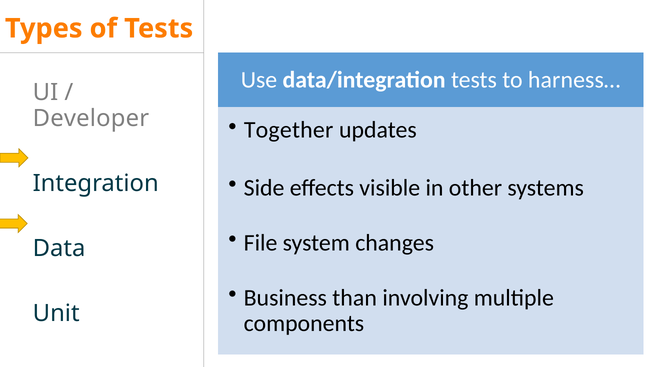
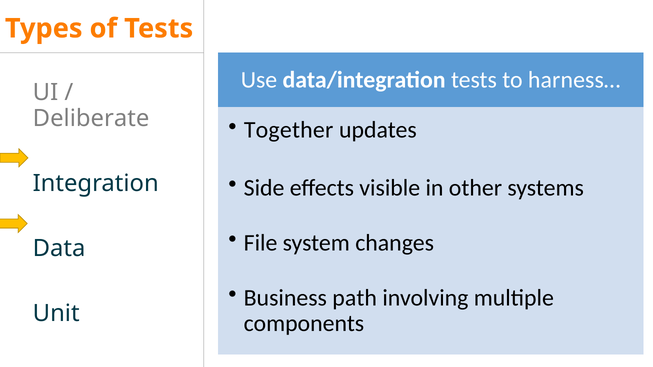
Developer: Developer -> Deliberate (91, 118)
than: than -> path (355, 298)
